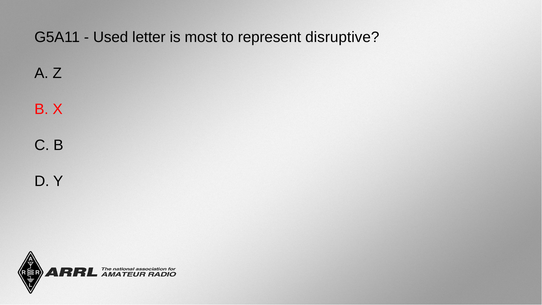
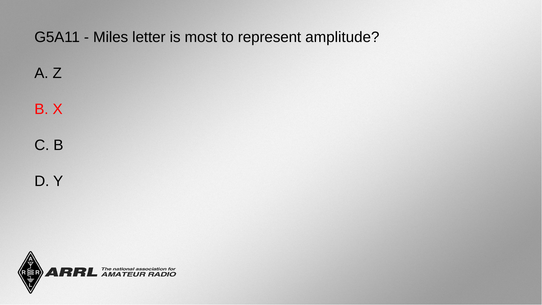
Used: Used -> Miles (111, 37)
disruptive: disruptive -> amplitude (342, 37)
